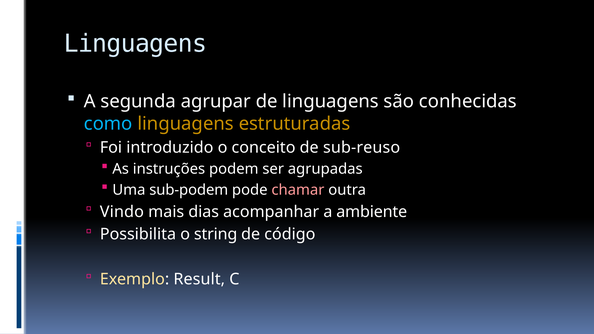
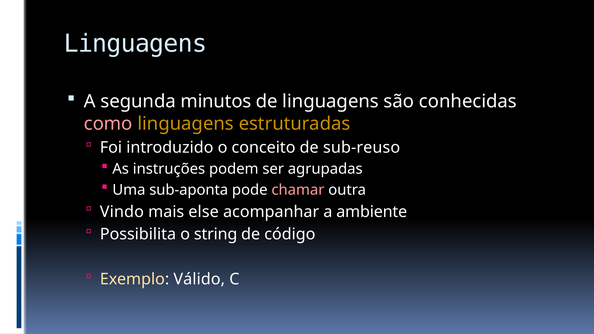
agrupar: agrupar -> minutos (216, 102)
como colour: light blue -> pink (108, 124)
sub-podem: sub-podem -> sub-aponta (189, 190)
dias: dias -> else (204, 212)
Result: Result -> Válido (199, 279)
